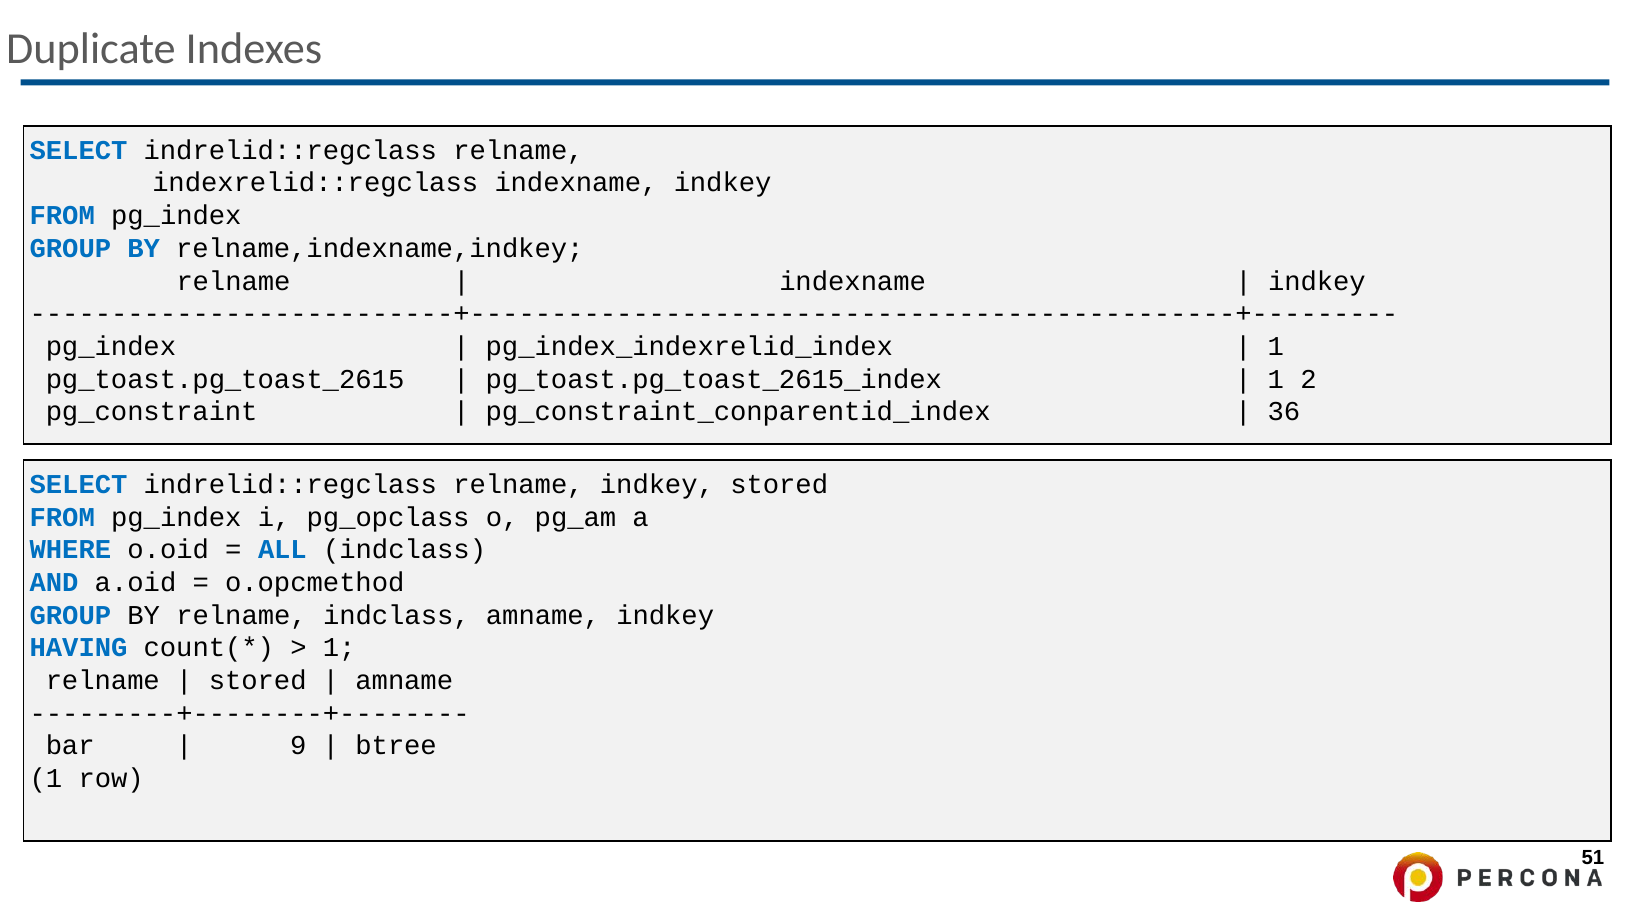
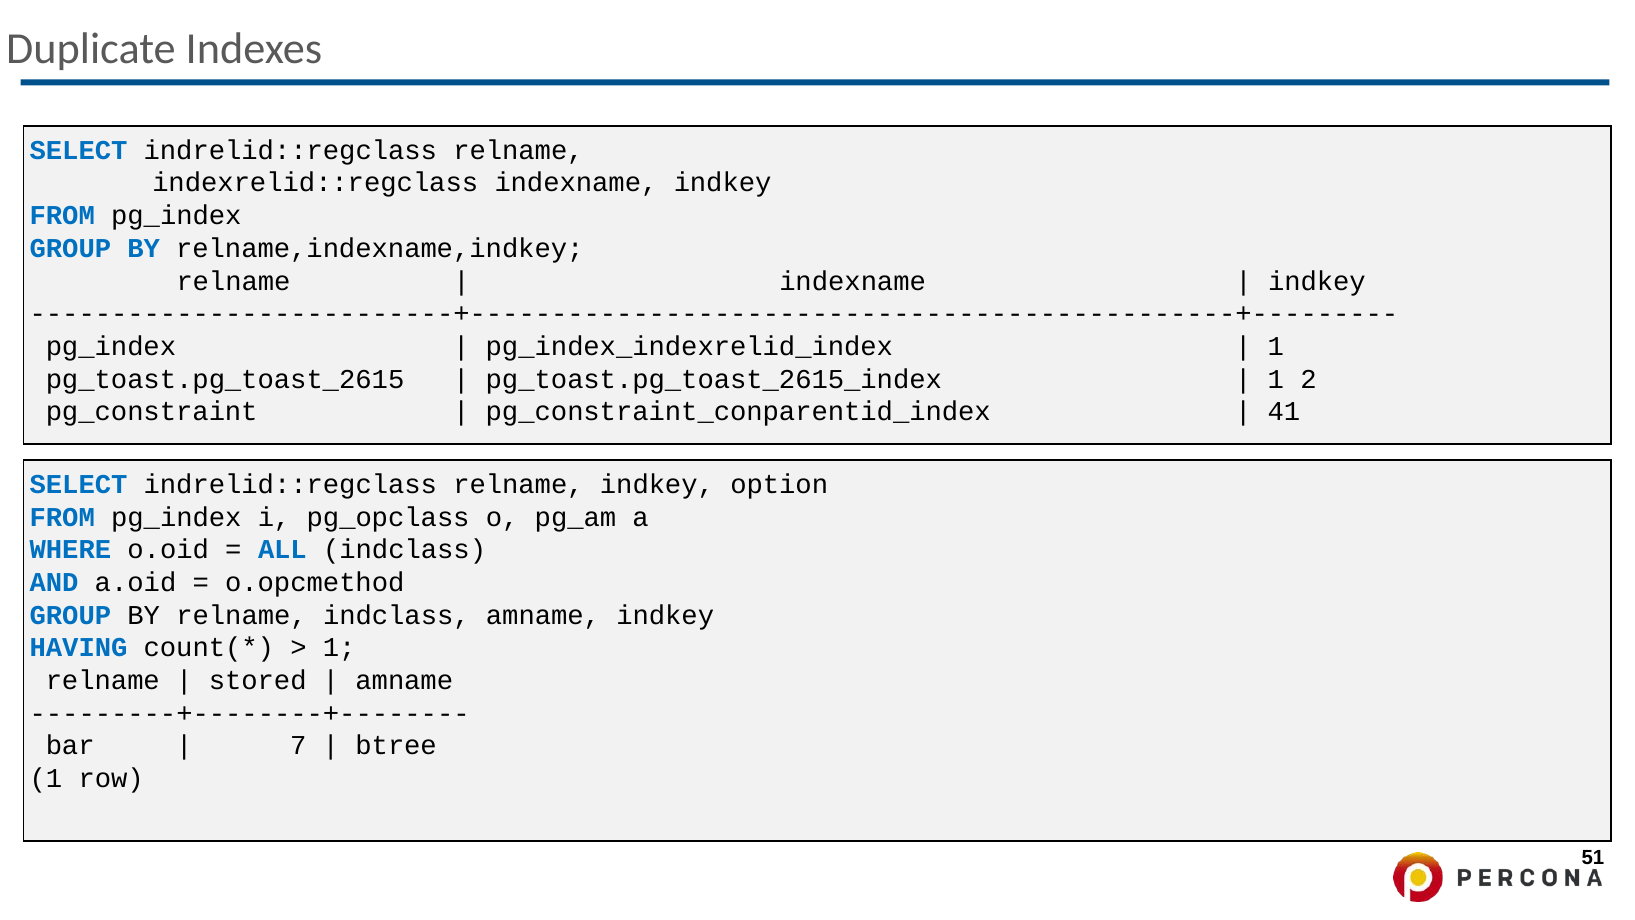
36: 36 -> 41 (1284, 412)
indkey stored: stored -> option (779, 484)
9: 9 -> 7 (298, 746)
